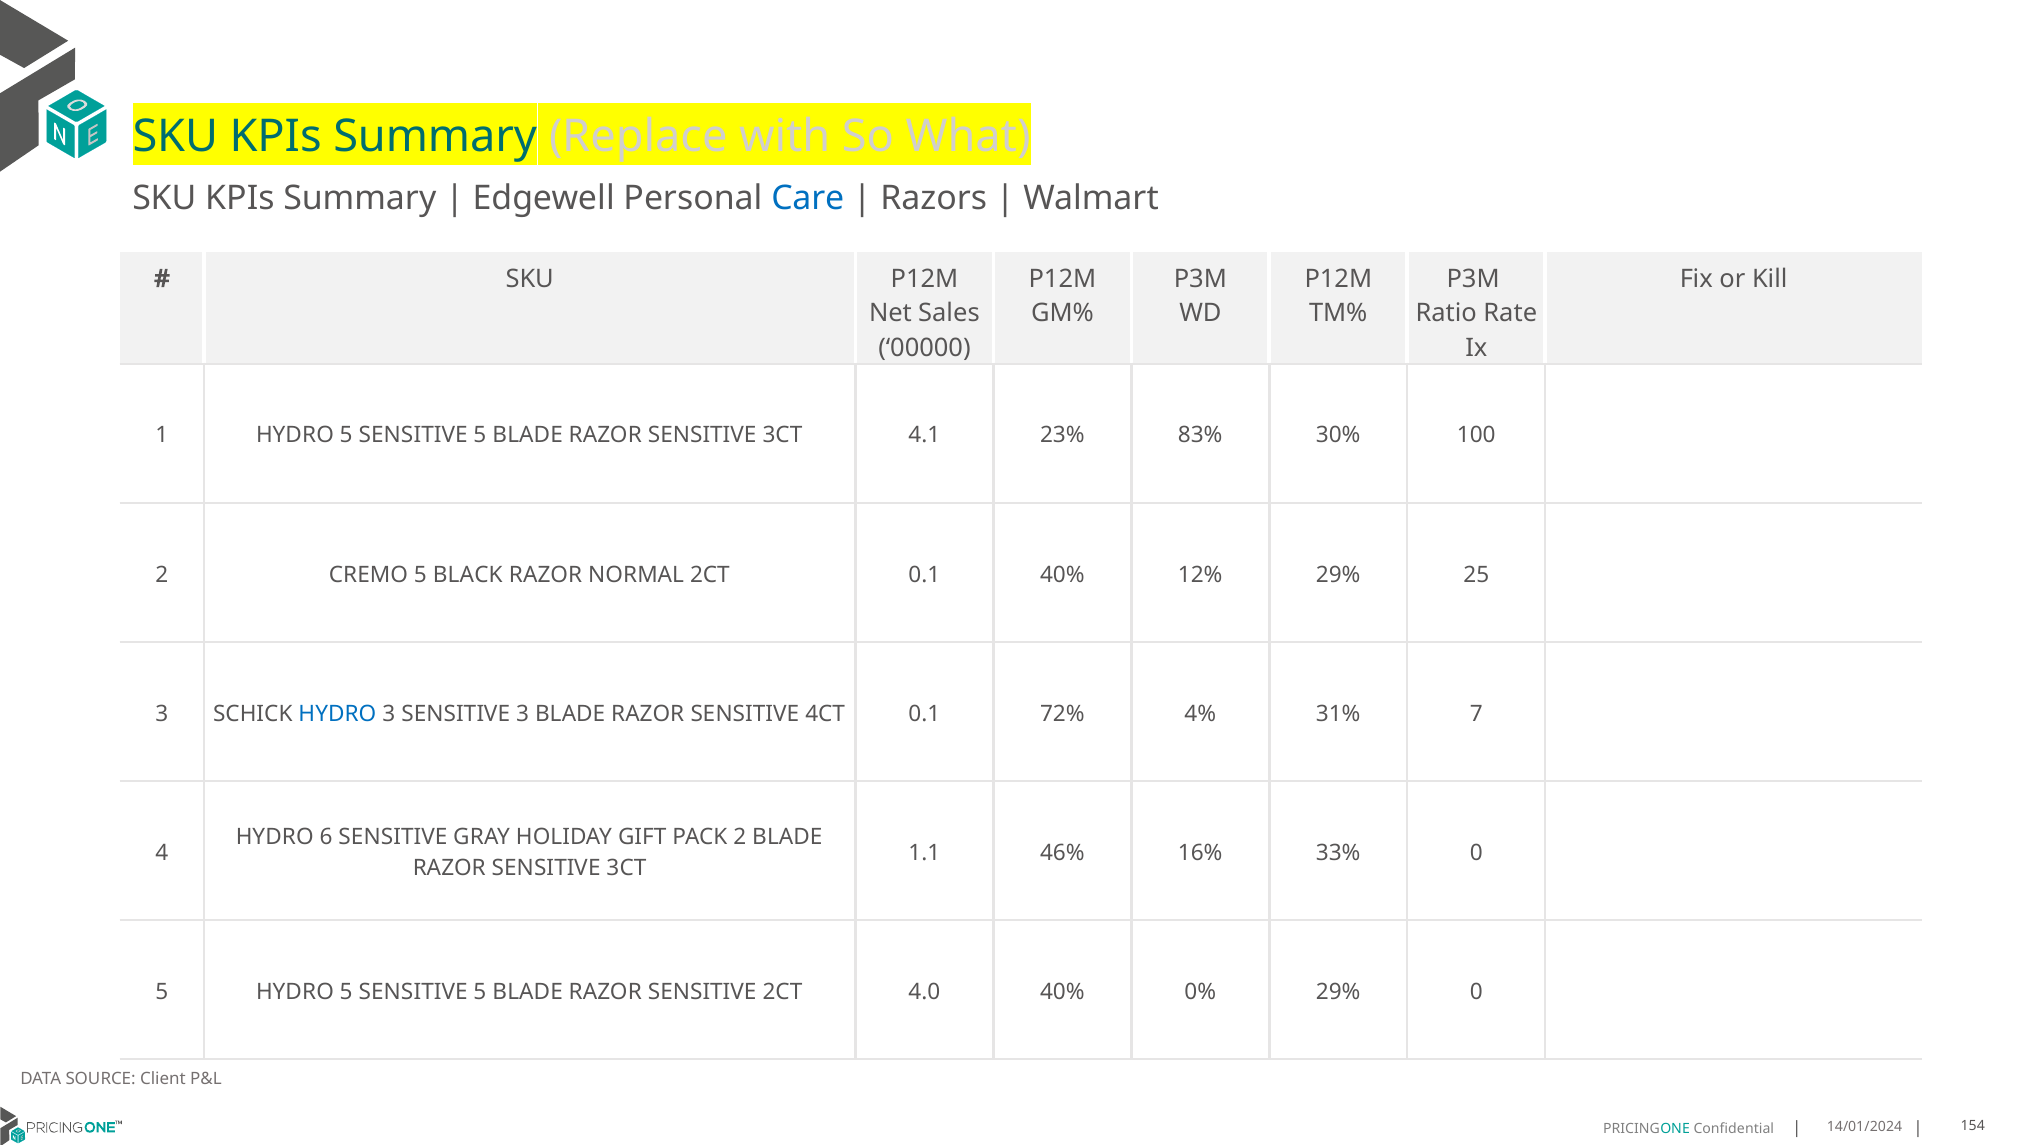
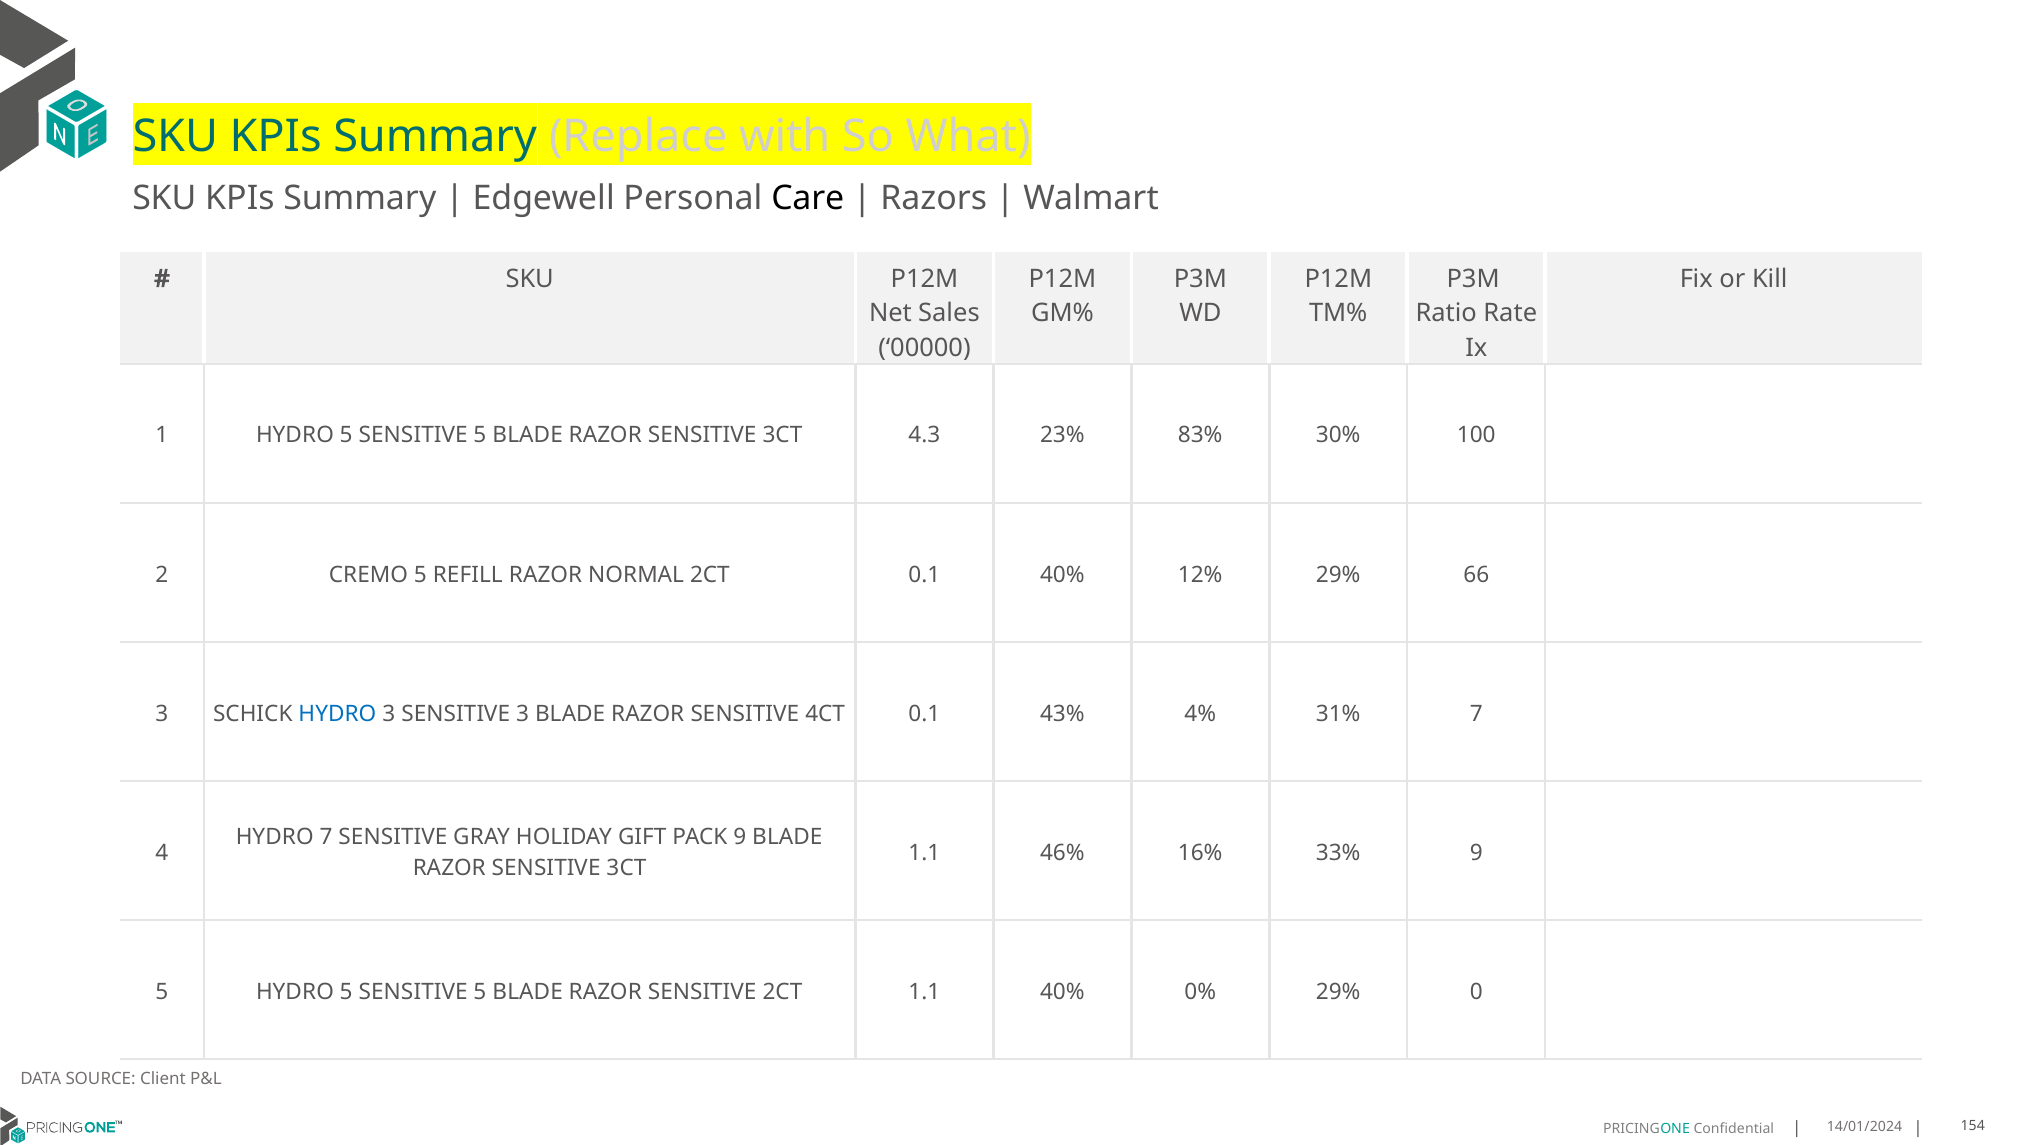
Care colour: blue -> black (808, 198)
4.1: 4.1 -> 4.3 (924, 435)
BLACK: BLACK -> REFILL (468, 574)
25: 25 -> 66 (1476, 574)
72%: 72% -> 43% (1062, 713)
HYDRO 6: 6 -> 7 (326, 837)
PACK 2: 2 -> 9 (740, 837)
33% 0: 0 -> 9 (1476, 852)
2CT 4.0: 4.0 -> 1.1 (924, 991)
